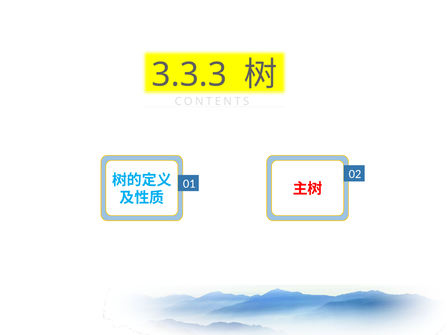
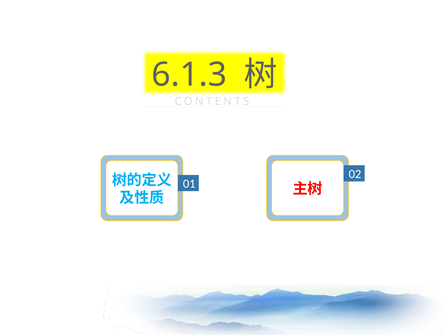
3.3.3: 3.3.3 -> 6.1.3 (189, 75)
